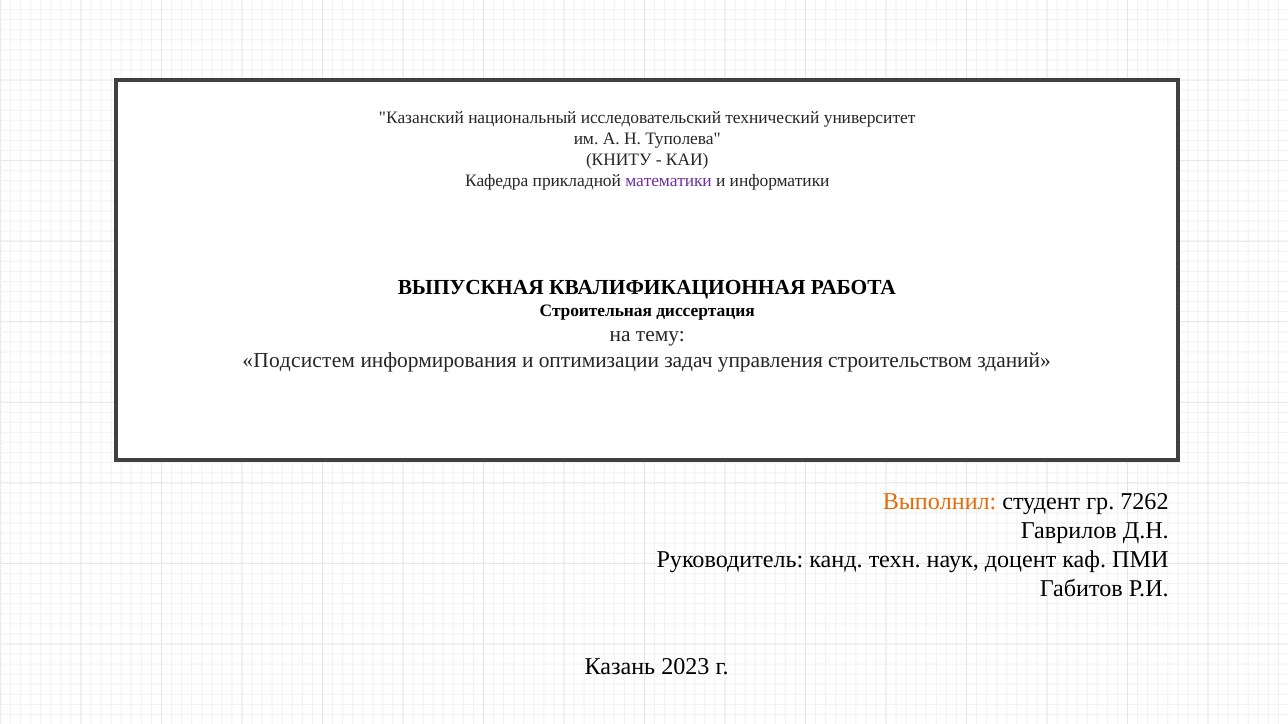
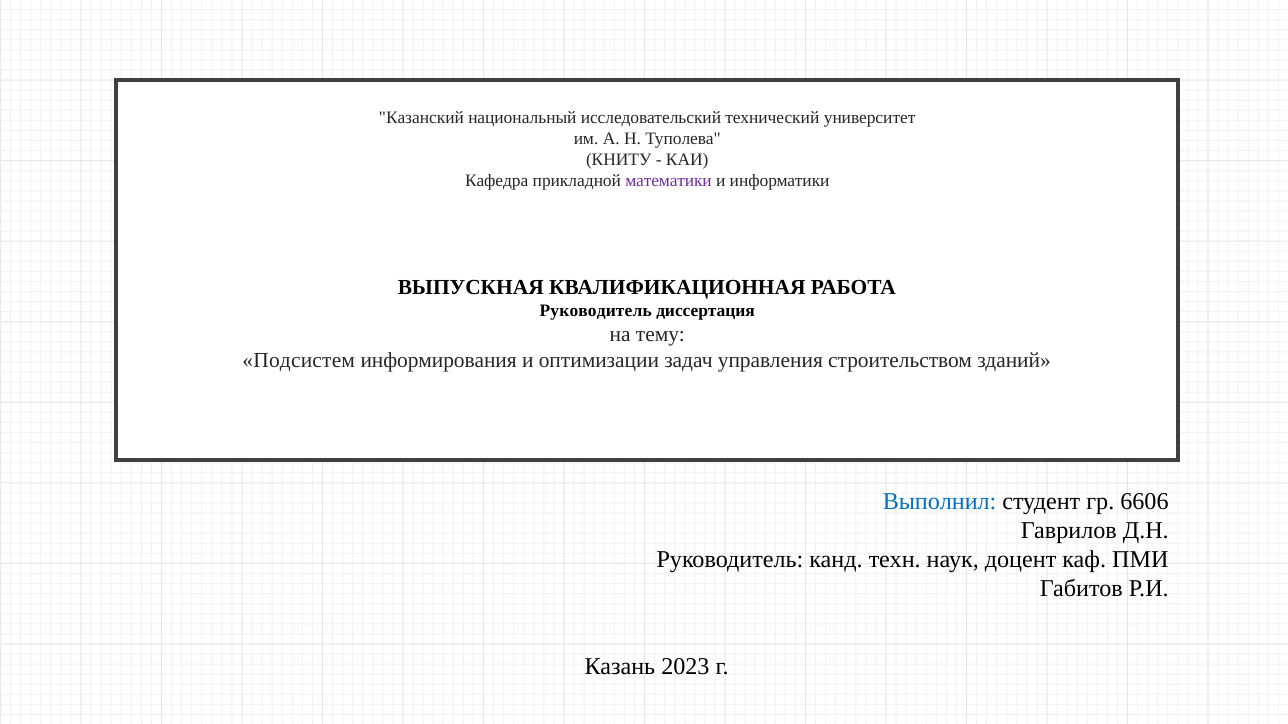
Строительная: Строительная -> Руководитель (596, 311)
Выполнил colour: orange -> blue (940, 502)
7262: 7262 -> 6606 (1144, 502)
